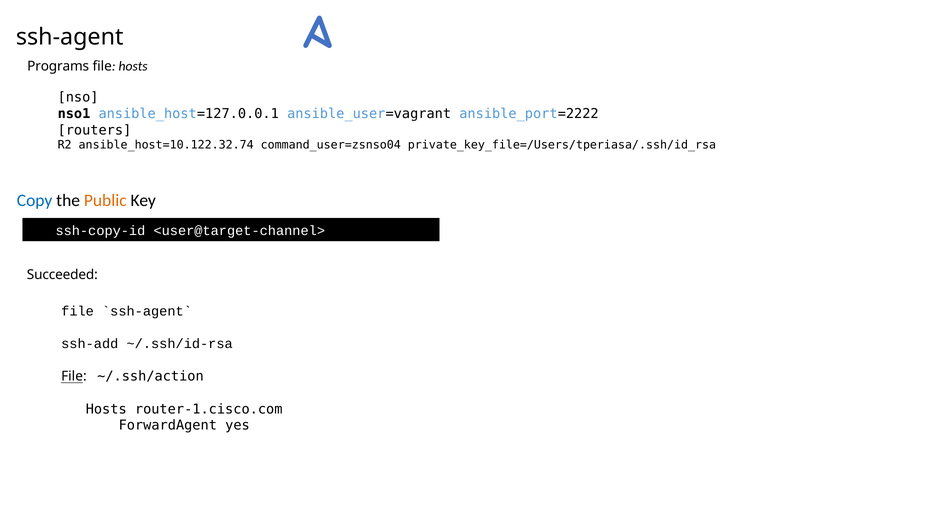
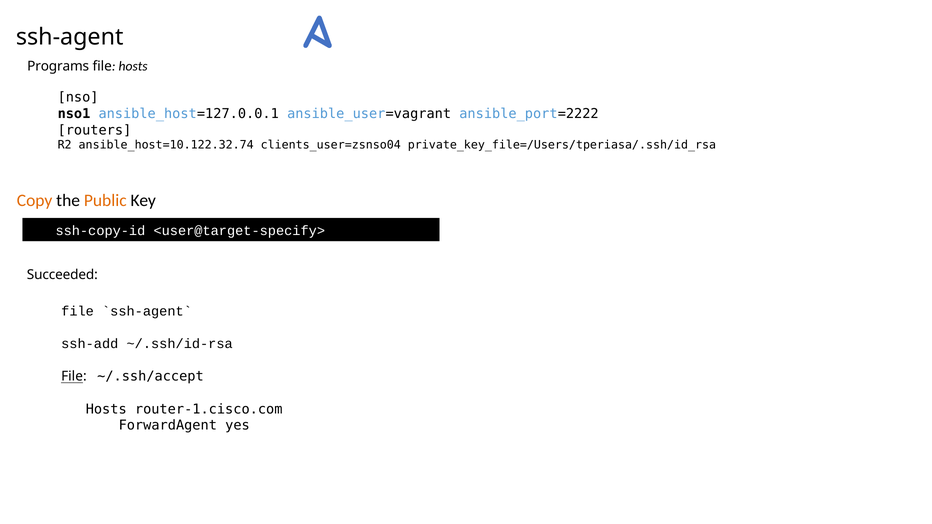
command_user=zsnso04: command_user=zsnso04 -> clients_user=zsnso04 (331, 145)
Copy colour: blue -> orange (35, 201)
<user@target-channel>: <user@target-channel> -> <user@target-specify> (239, 231)
~/.ssh/action: ~/.ssh/action -> ~/.ssh/accept (150, 377)
